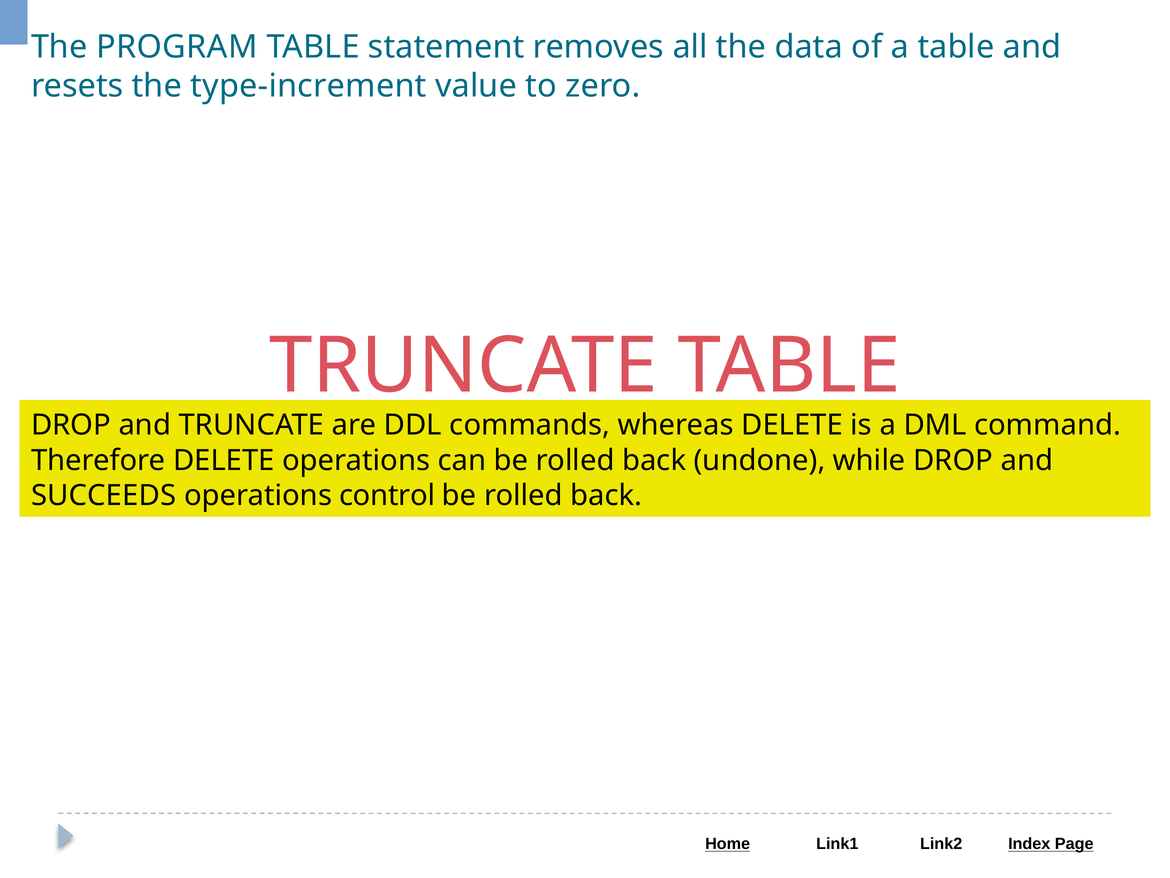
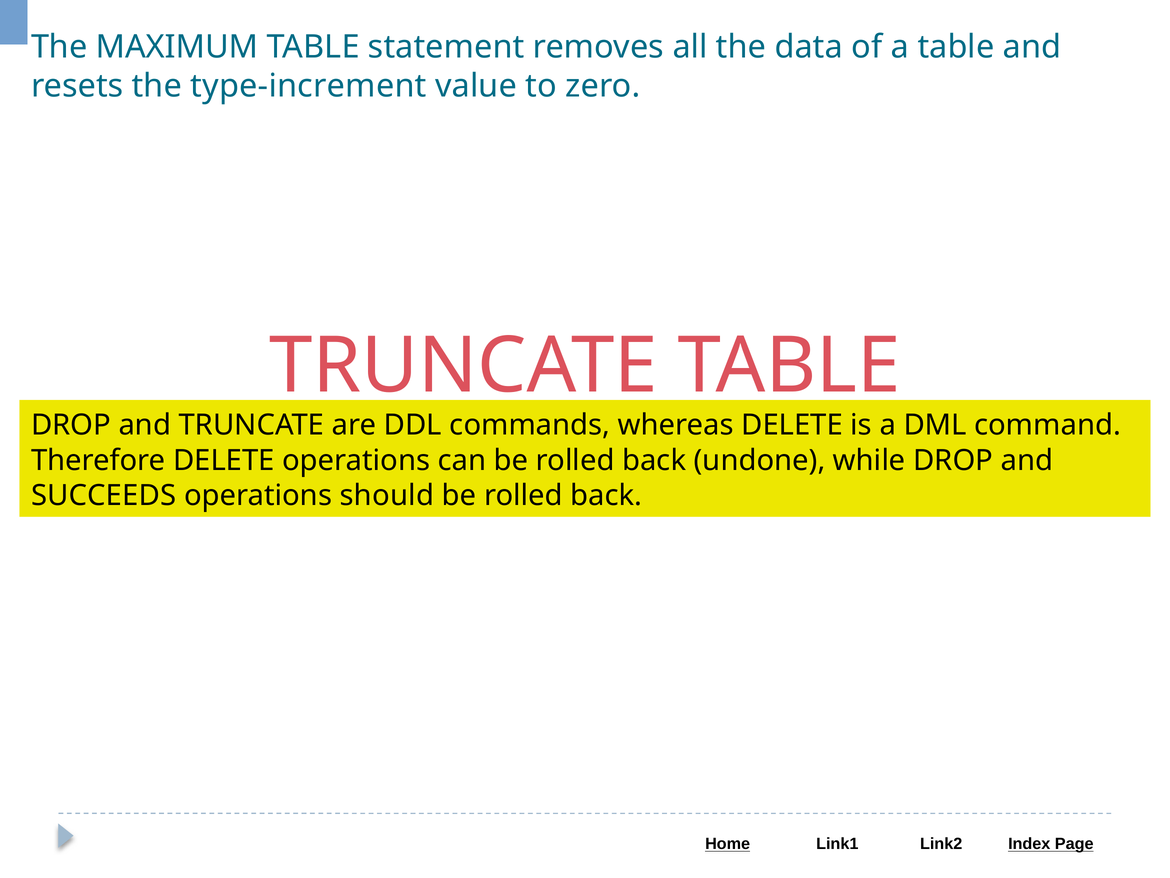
PROGRAM: PROGRAM -> MAXIMUM (177, 47)
control: control -> should (387, 495)
